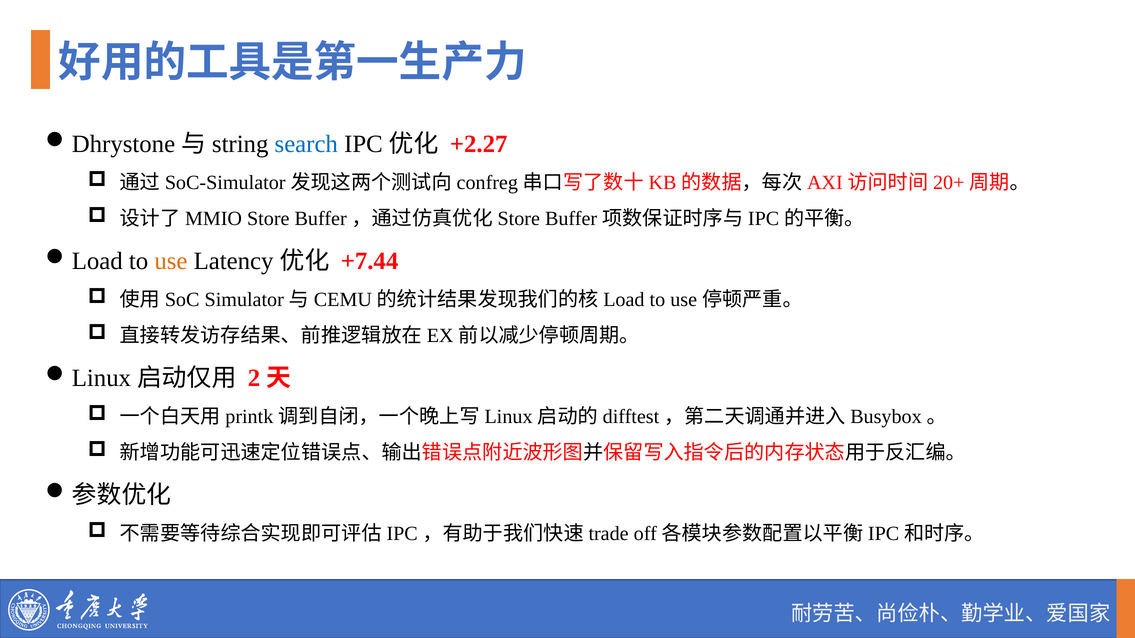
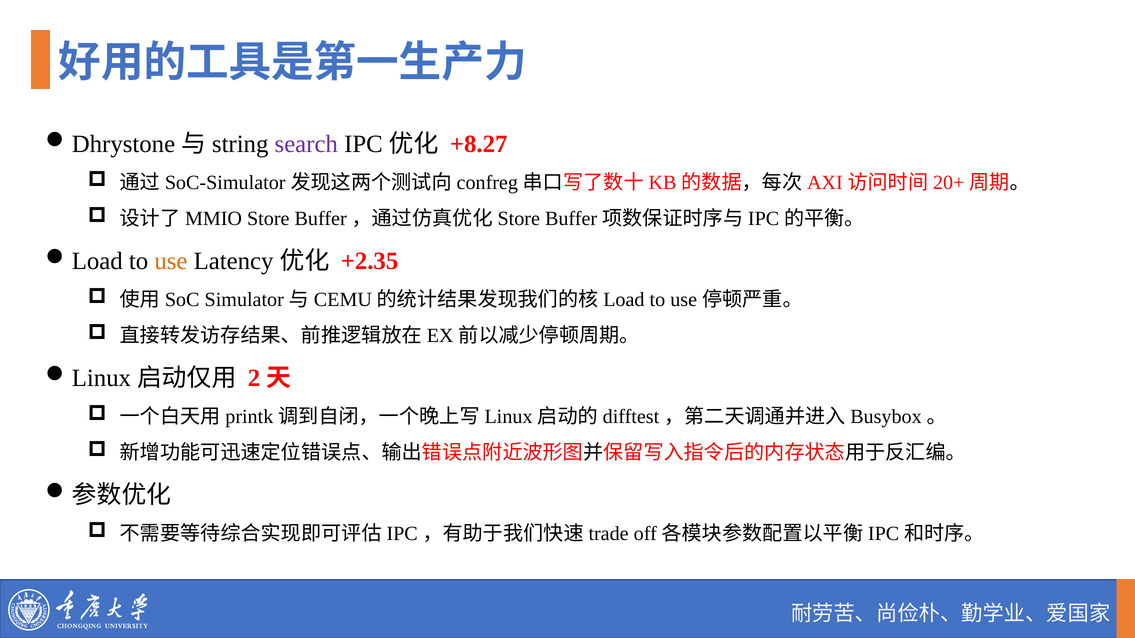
search colour: blue -> purple (306, 144)
+2.27: +2.27 -> +8.27 (479, 144)
+7.44: +7.44 -> +2.35 (370, 261)
